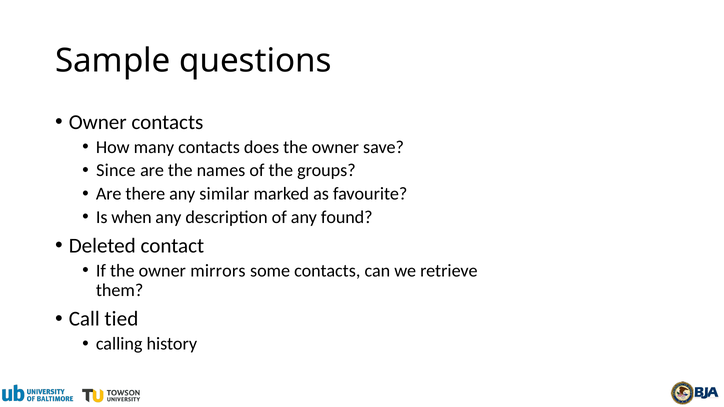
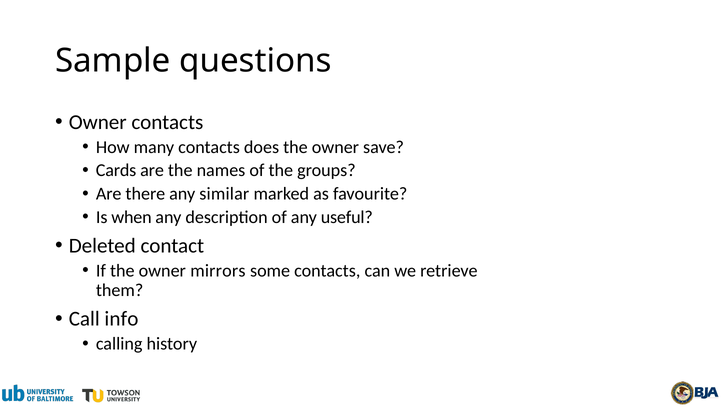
Since: Since -> Cards (116, 171)
found: found -> useful (347, 217)
tied: tied -> info (121, 319)
